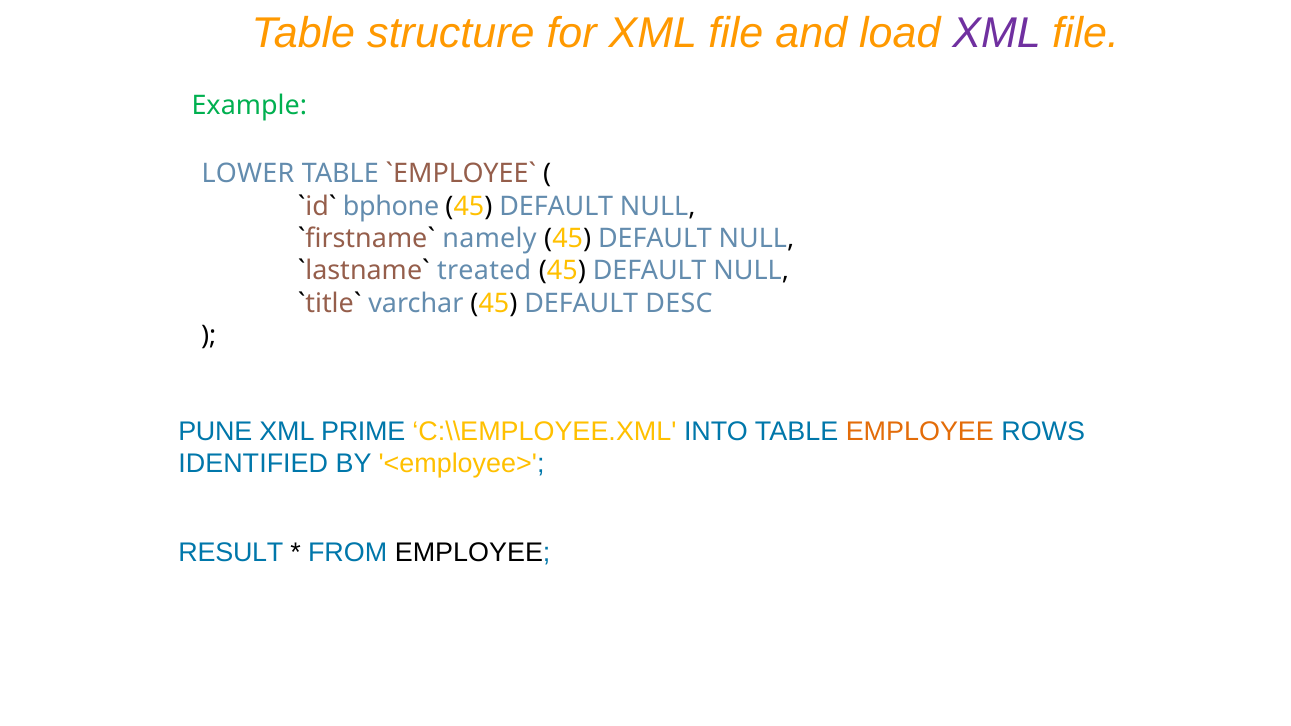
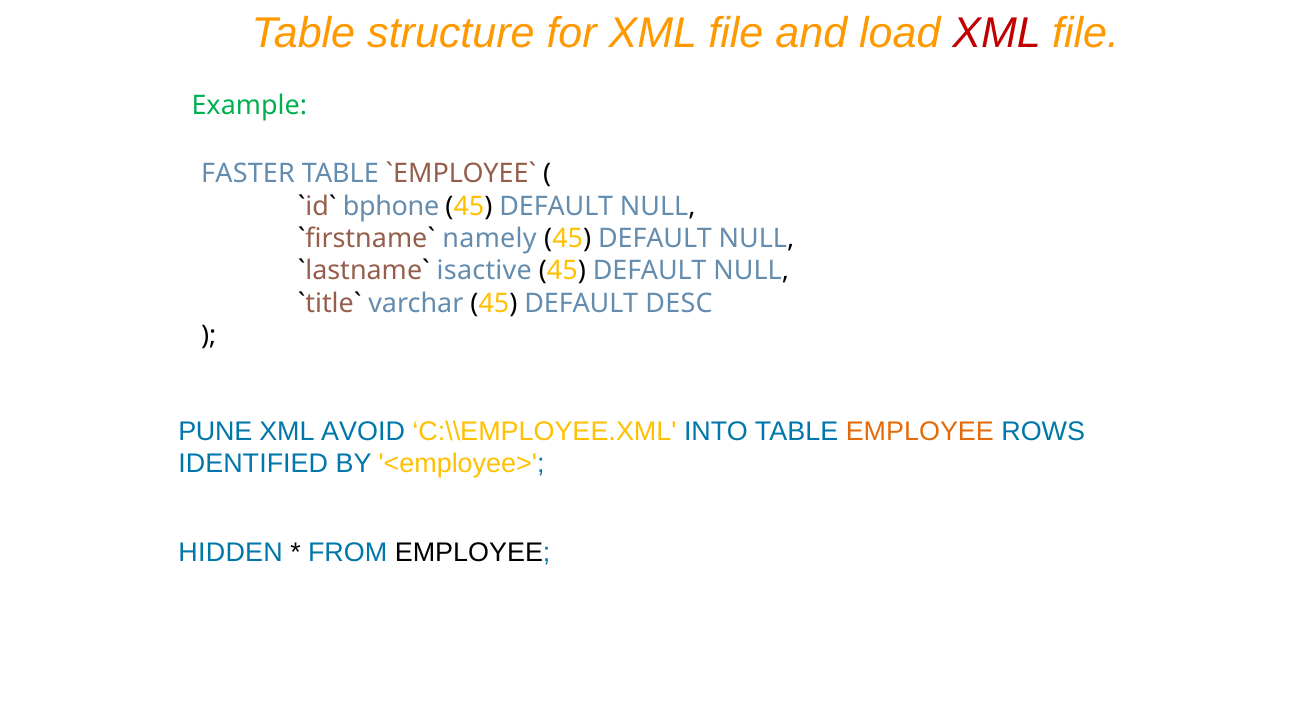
XML colour: purple -> red (997, 34)
LOWER: LOWER -> FASTER (248, 174)
treated: treated -> isactive (484, 271)
PRIME: PRIME -> AVOID (363, 432)
RESULT: RESULT -> HIDDEN (231, 552)
